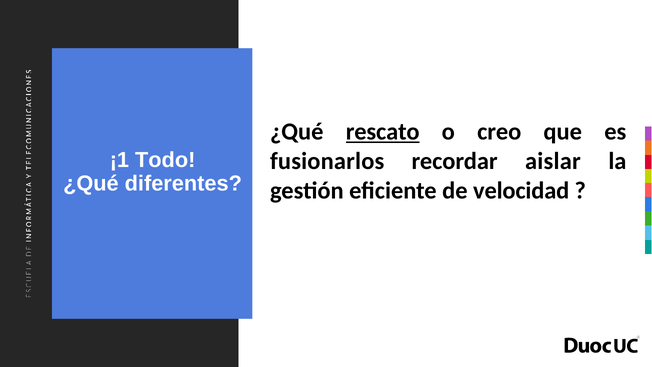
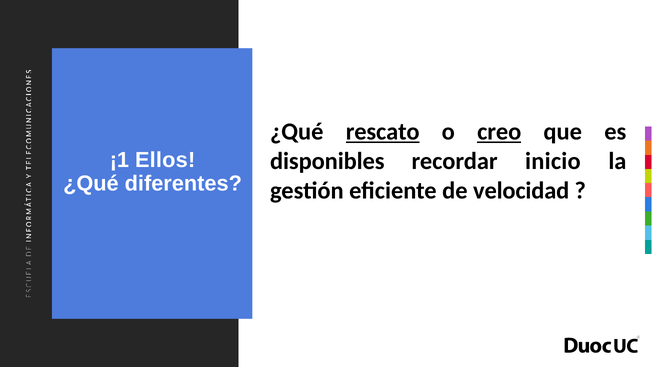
creo underline: none -> present (499, 132)
Todo: Todo -> Ellos (165, 160)
fusionarlos: fusionarlos -> disponibles (327, 161)
aislar: aislar -> inicio (553, 161)
